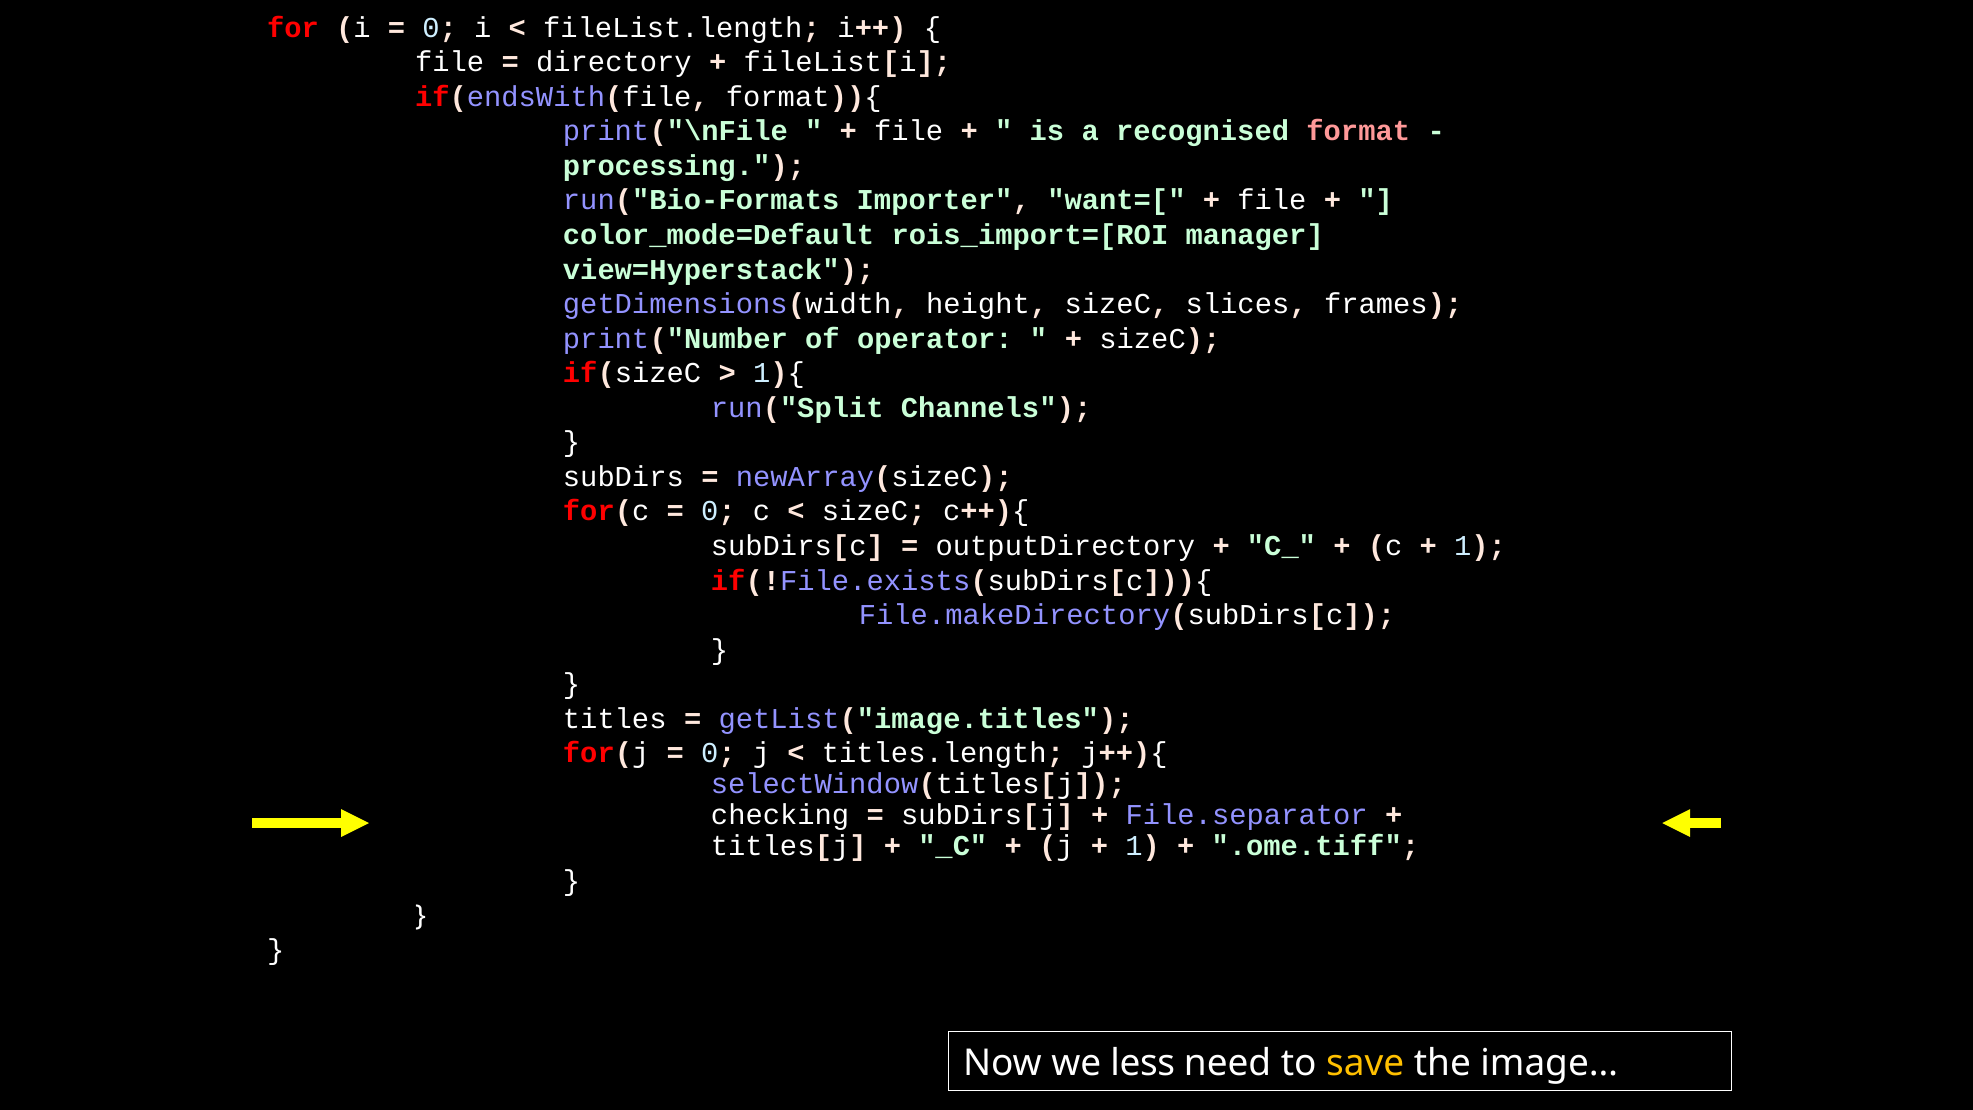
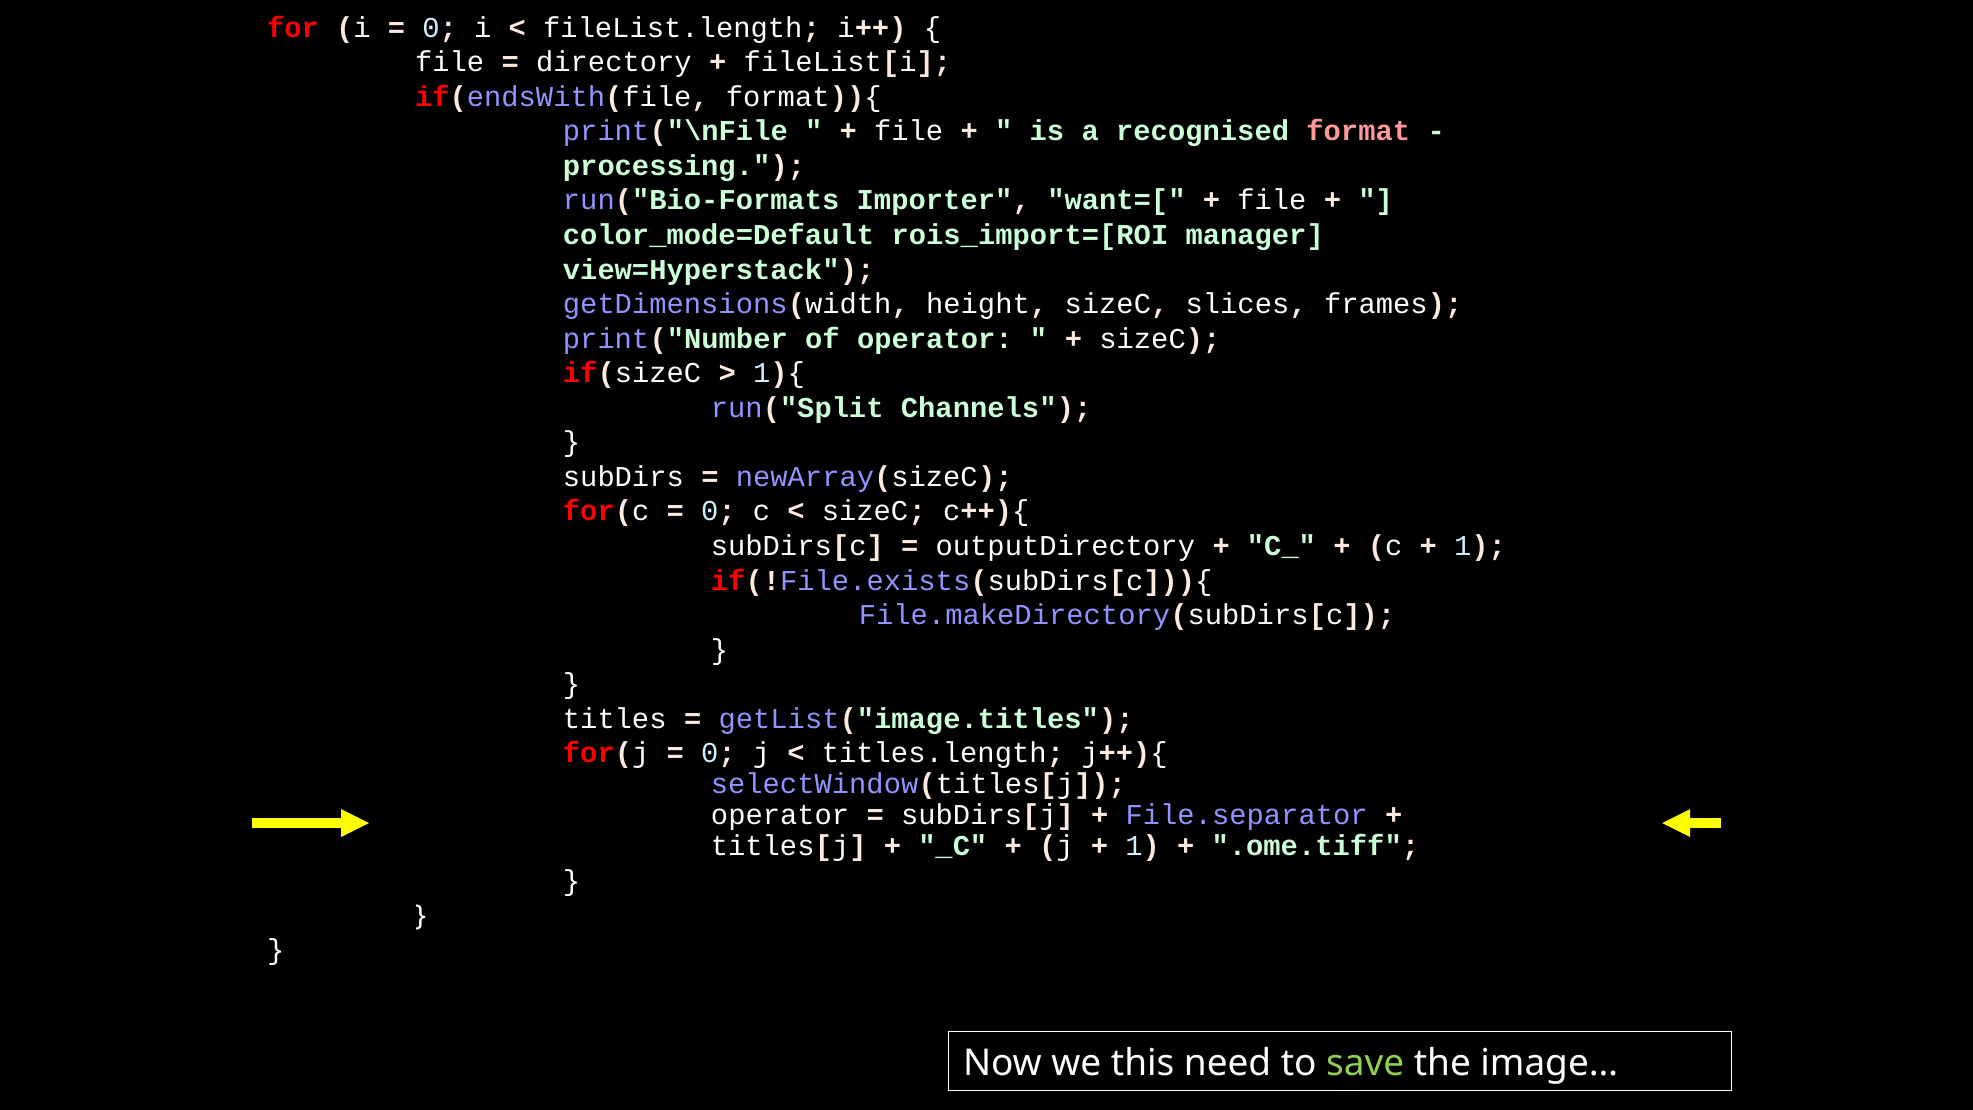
checking: checking -> operator (780, 815)
less: less -> this (1143, 1063)
save colour: yellow -> light green (1365, 1063)
